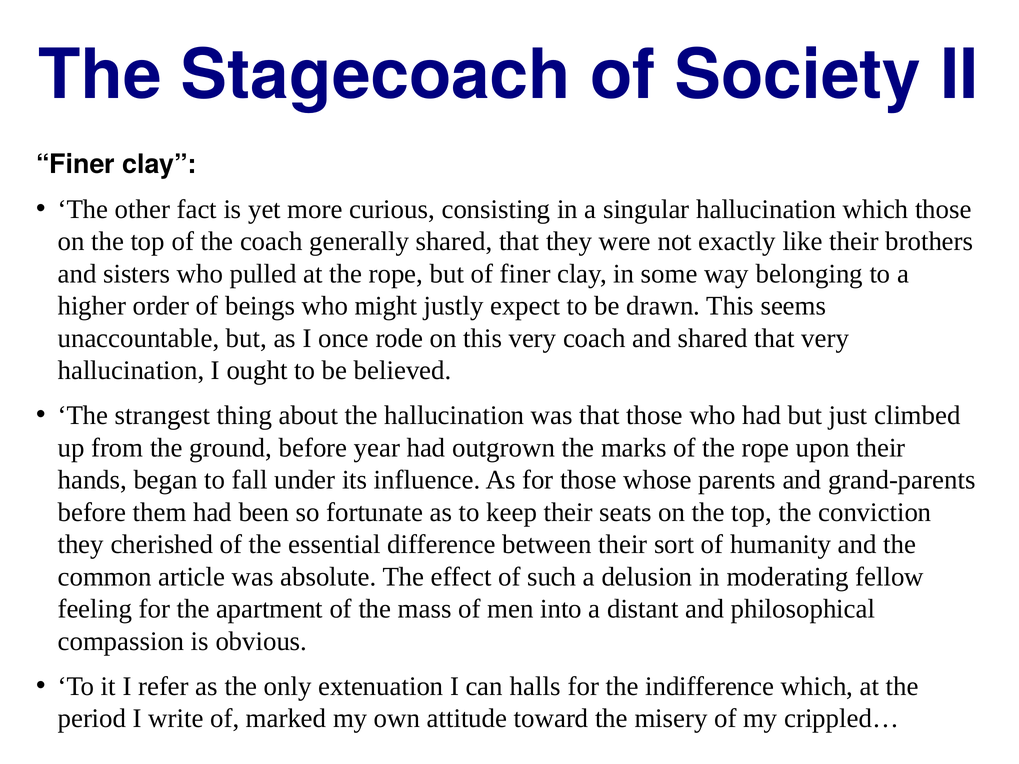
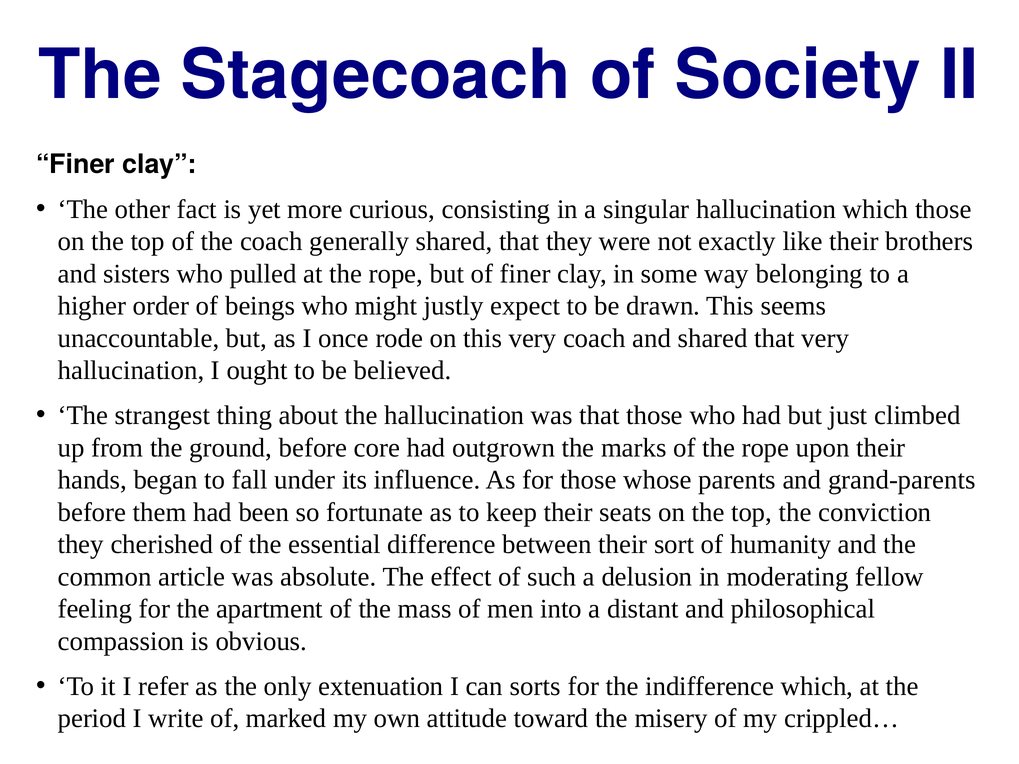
year: year -> core (377, 448)
halls: halls -> sorts (535, 686)
